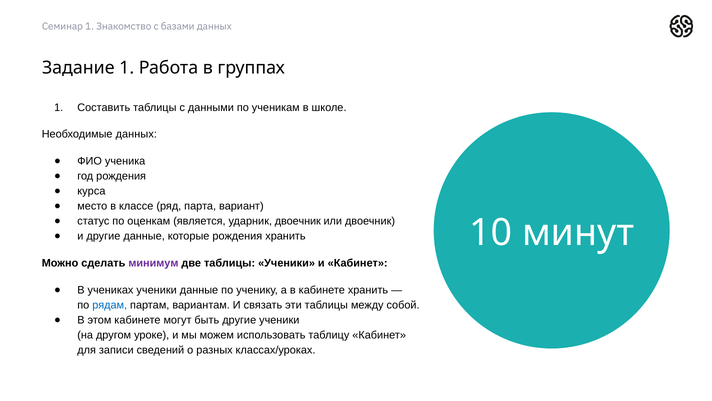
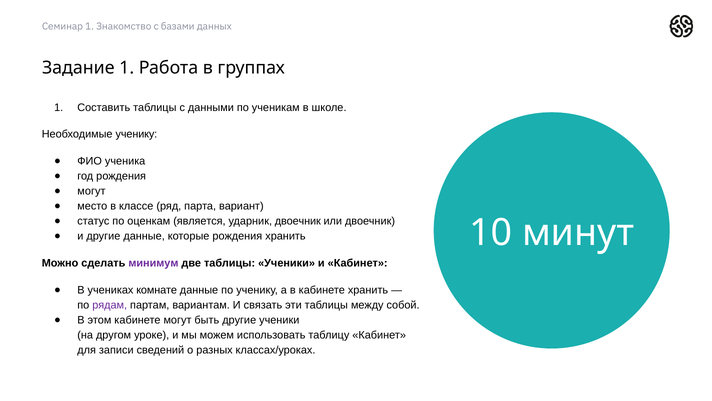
Необходимые данных: данных -> ученику (136, 134)
курса: курса -> могут (91, 191)
учениках ученики: ученики -> комнате (157, 290)
рядам colour: blue -> purple (110, 305)
